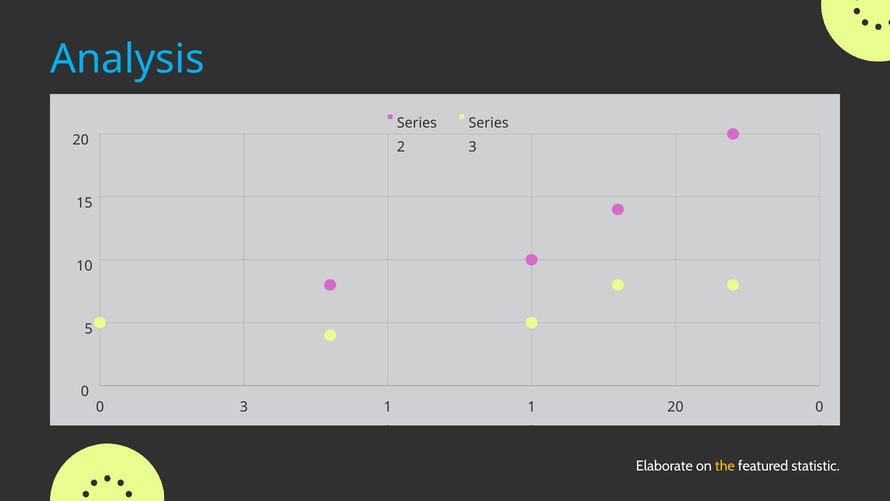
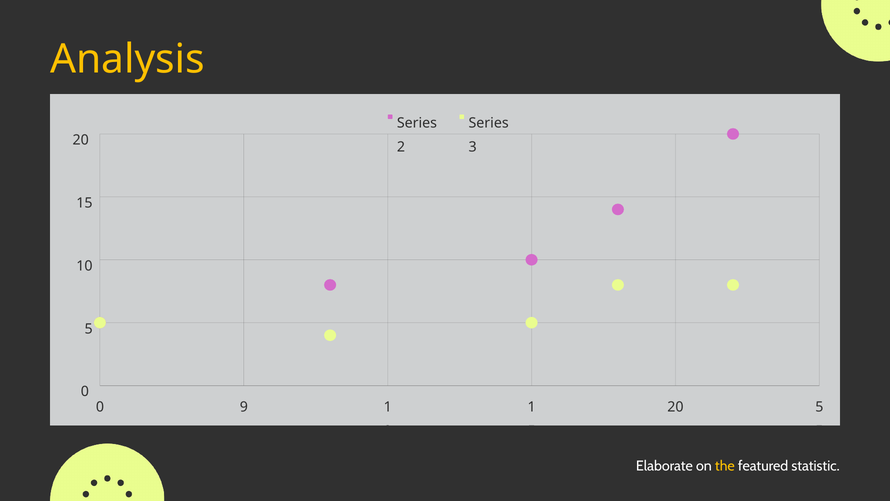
Analysis colour: light blue -> yellow (128, 59)
0 3: 3 -> 9 (244, 407)
20 0: 0 -> 5 (819, 407)
